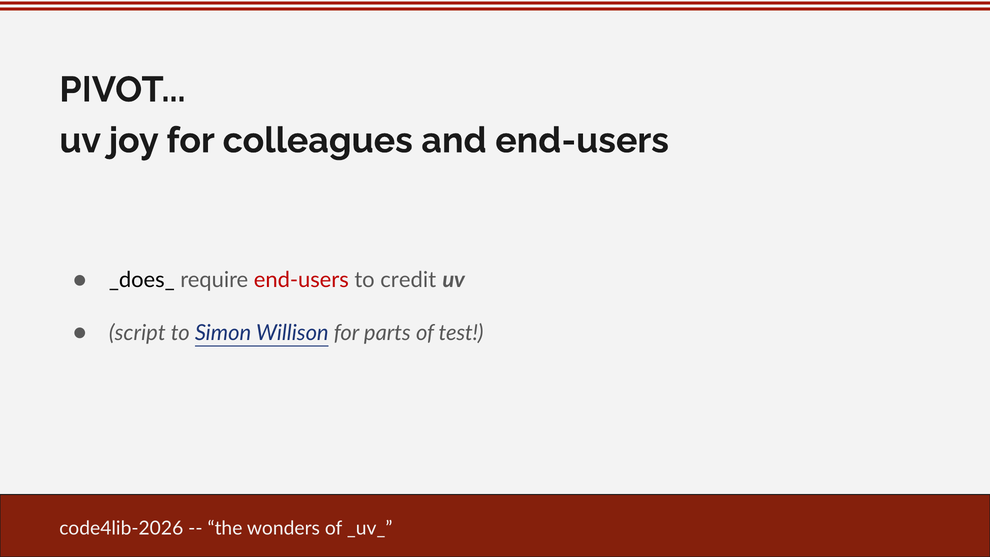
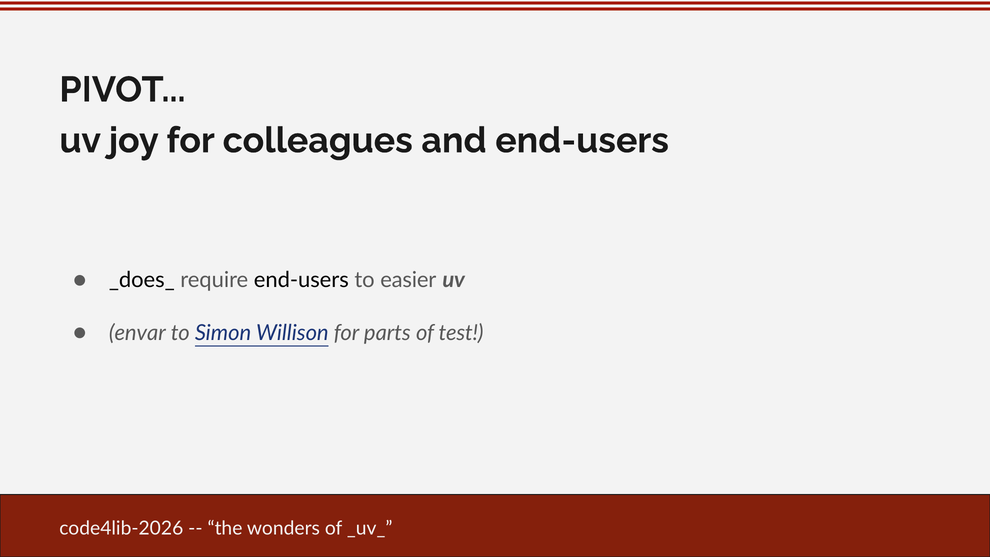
end-users colour: red -> black (301, 280)
credit: credit -> easier (408, 280)
script: script -> envar (137, 333)
